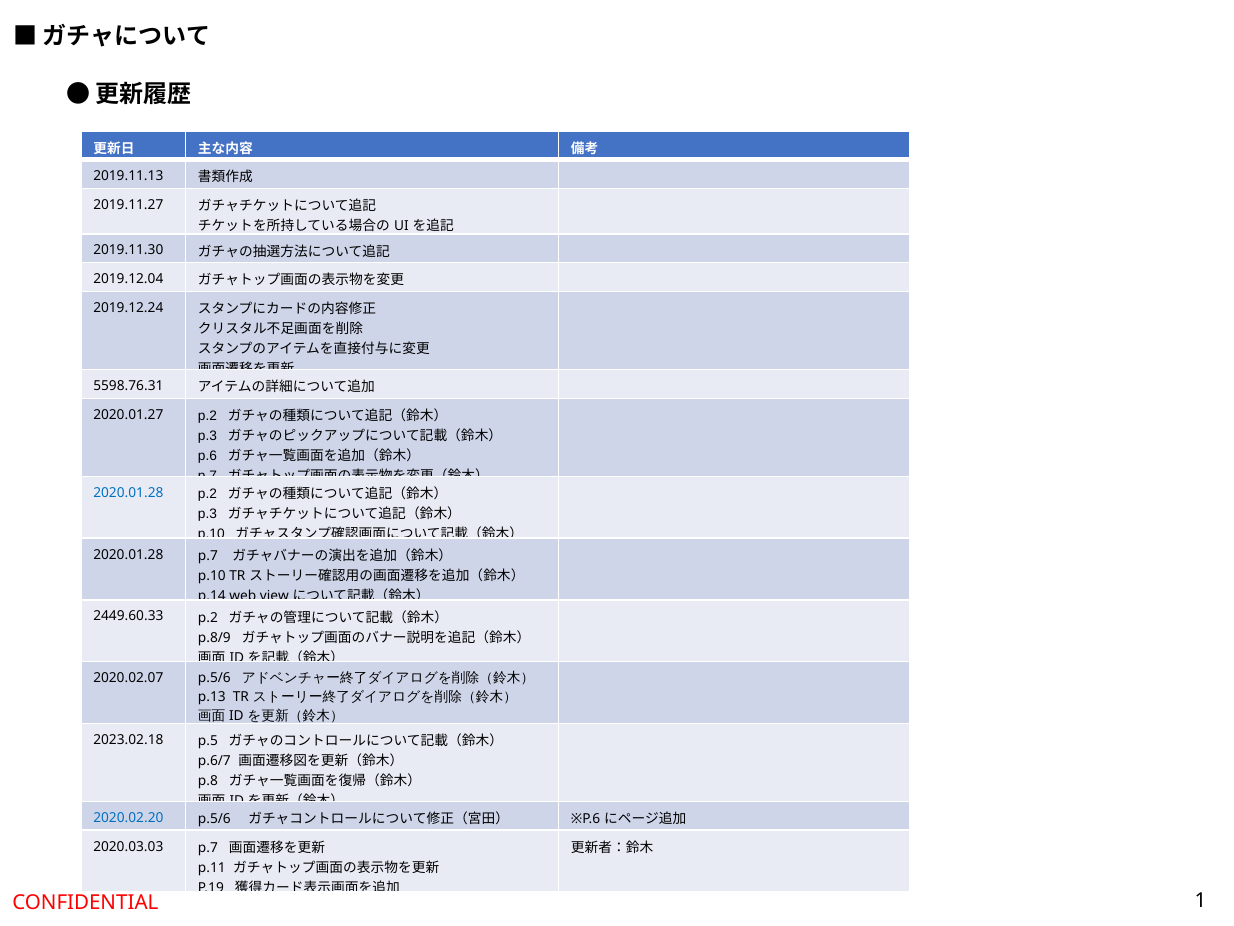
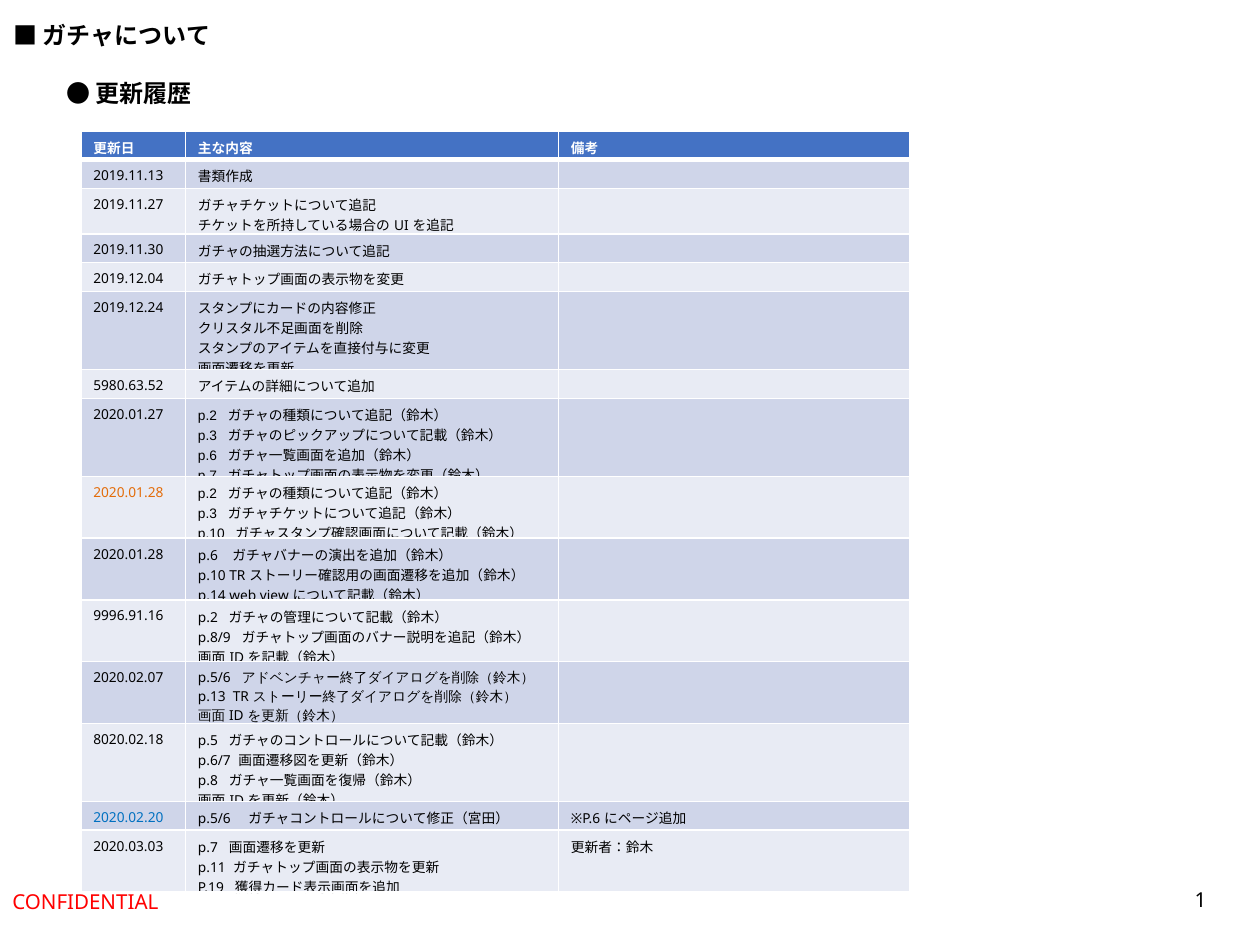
5598.76.31: 5598.76.31 -> 5980.63.52 (128, 386)
2020.01.28 colour: blue -> orange (128, 493)
2020.01.28 p.7: p.7 -> p.6 (208, 556)
2449.60.33: 2449.60.33 -> 9996.91.16 (128, 616)
2023.02.18: 2023.02.18 -> 8020.02.18 (128, 739)
